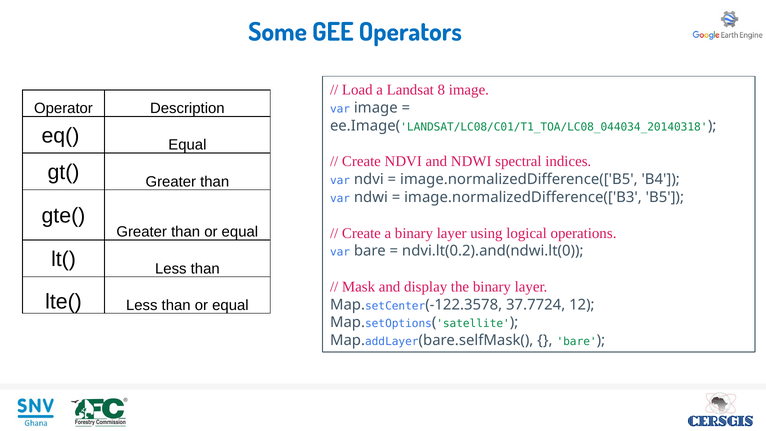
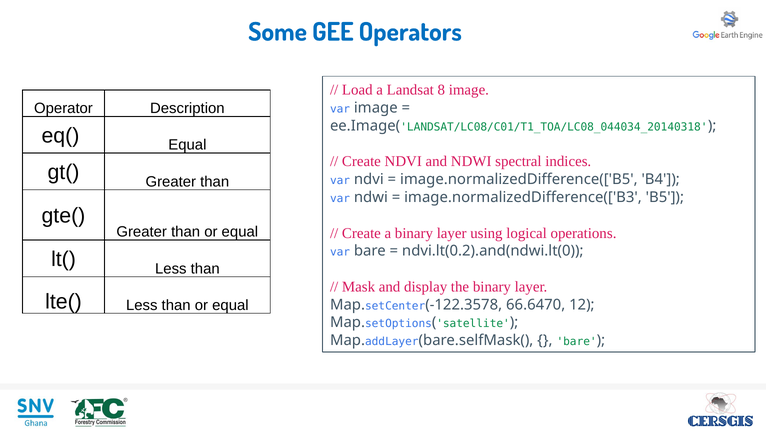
37.7724: 37.7724 -> 66.6470 (536, 305)
